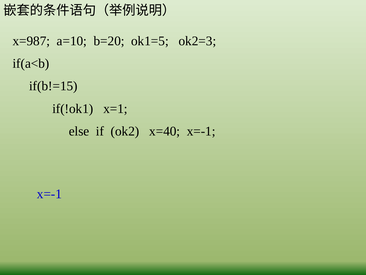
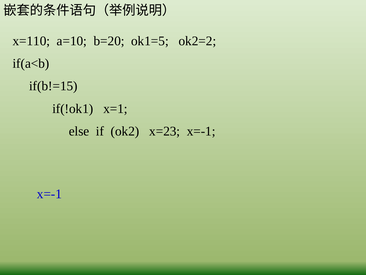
x=987: x=987 -> x=110 (31, 41)
ok2=3: ok2=3 -> ok2=2 (197, 41)
x=40: x=40 -> x=23 (165, 131)
